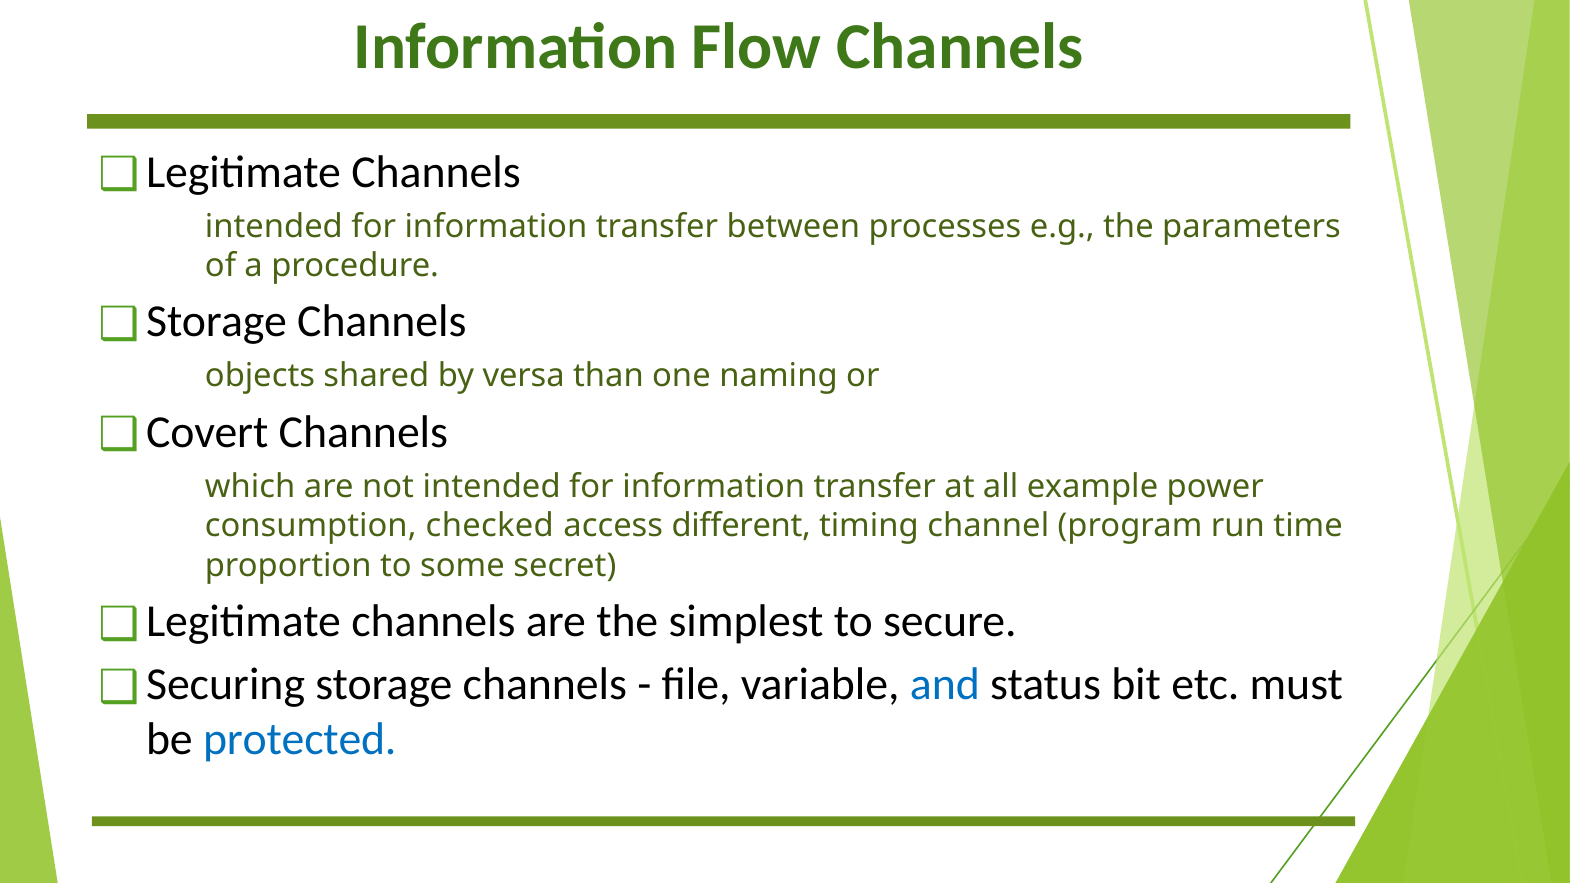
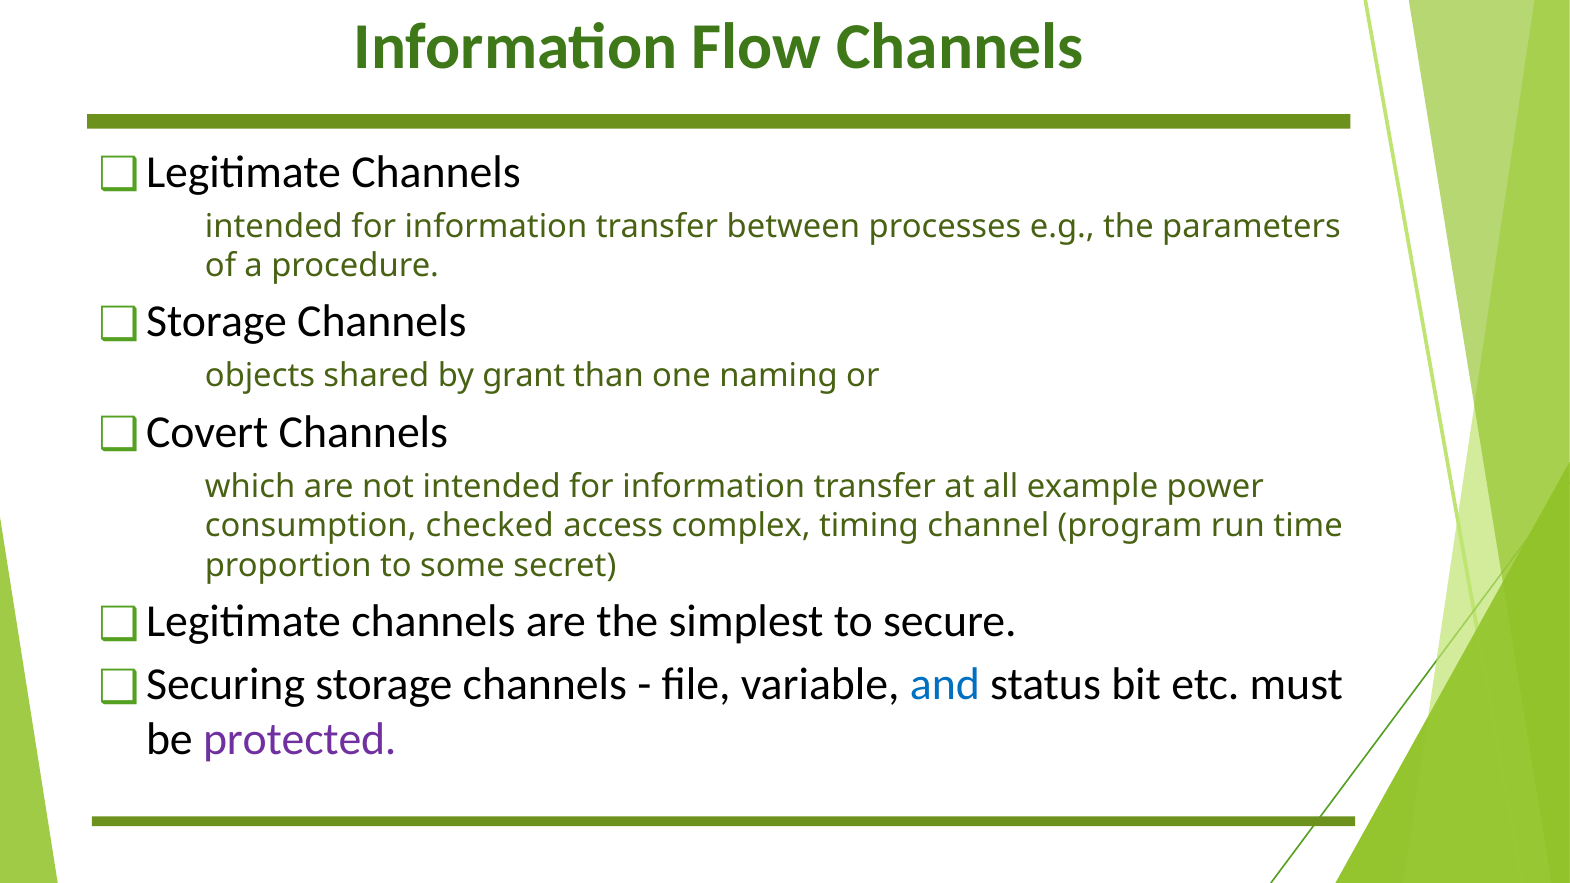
versa: versa -> grant (524, 376)
different: different -> complex (741, 526)
protected colour: blue -> purple (300, 740)
